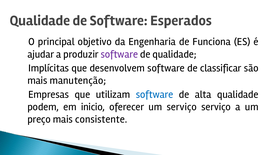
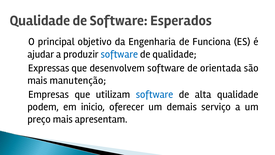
software colour: purple -> blue (119, 54)
Implícitas: Implícitas -> Expressas (49, 68)
classificar: classificar -> orientada (221, 68)
um serviço: serviço -> demais (182, 107)
consistente: consistente -> apresentam (101, 119)
